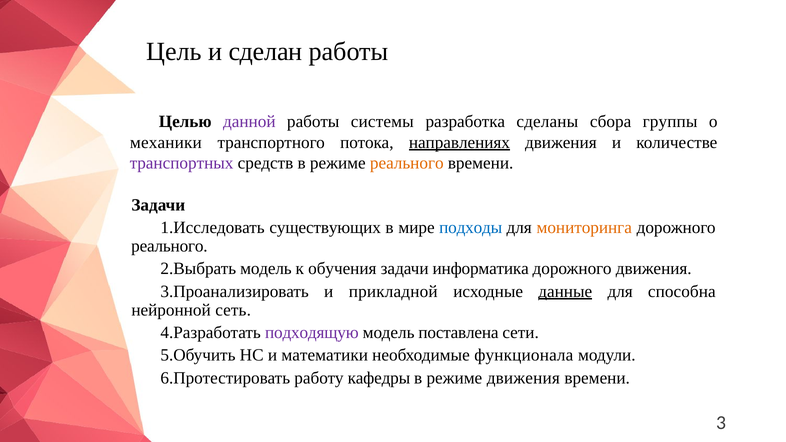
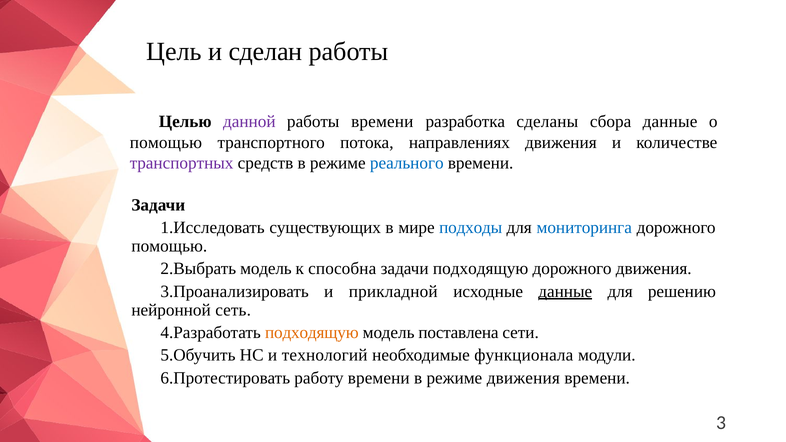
работы системы: системы -> времени (382, 122)
сбора группы: группы -> данные (670, 122)
механики: механики -> помощью (166, 142)
направлениях underline: present -> none (459, 142)
реального colour: orange -> blue (407, 163)
мониторинга colour: orange -> blue (584, 228)
реального: реального -> помощью (169, 246)
обучения: обучения -> способна (342, 269)
задачи информатика: информатика -> подходящую (481, 269)
способна: способна -> решению (682, 291)
подходящую colour: purple -> orange (312, 333)
математики: математики -> технологий (325, 355)
работу кафедры: кафедры -> времени (379, 378)
